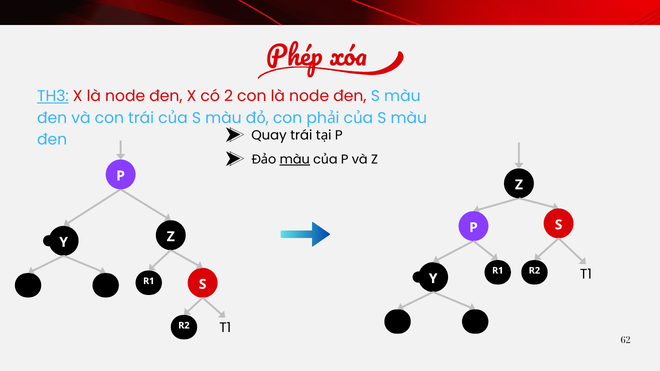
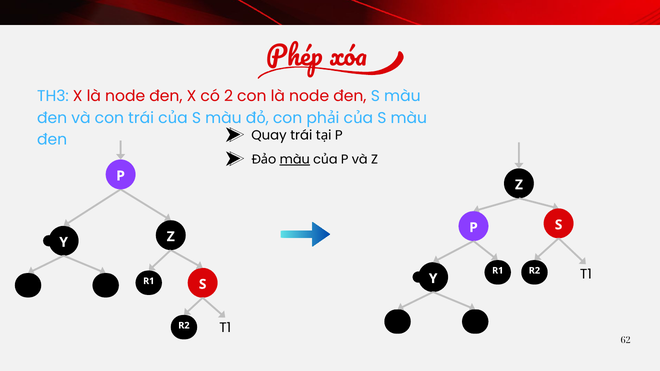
TH3 underline: present -> none (53, 96)
